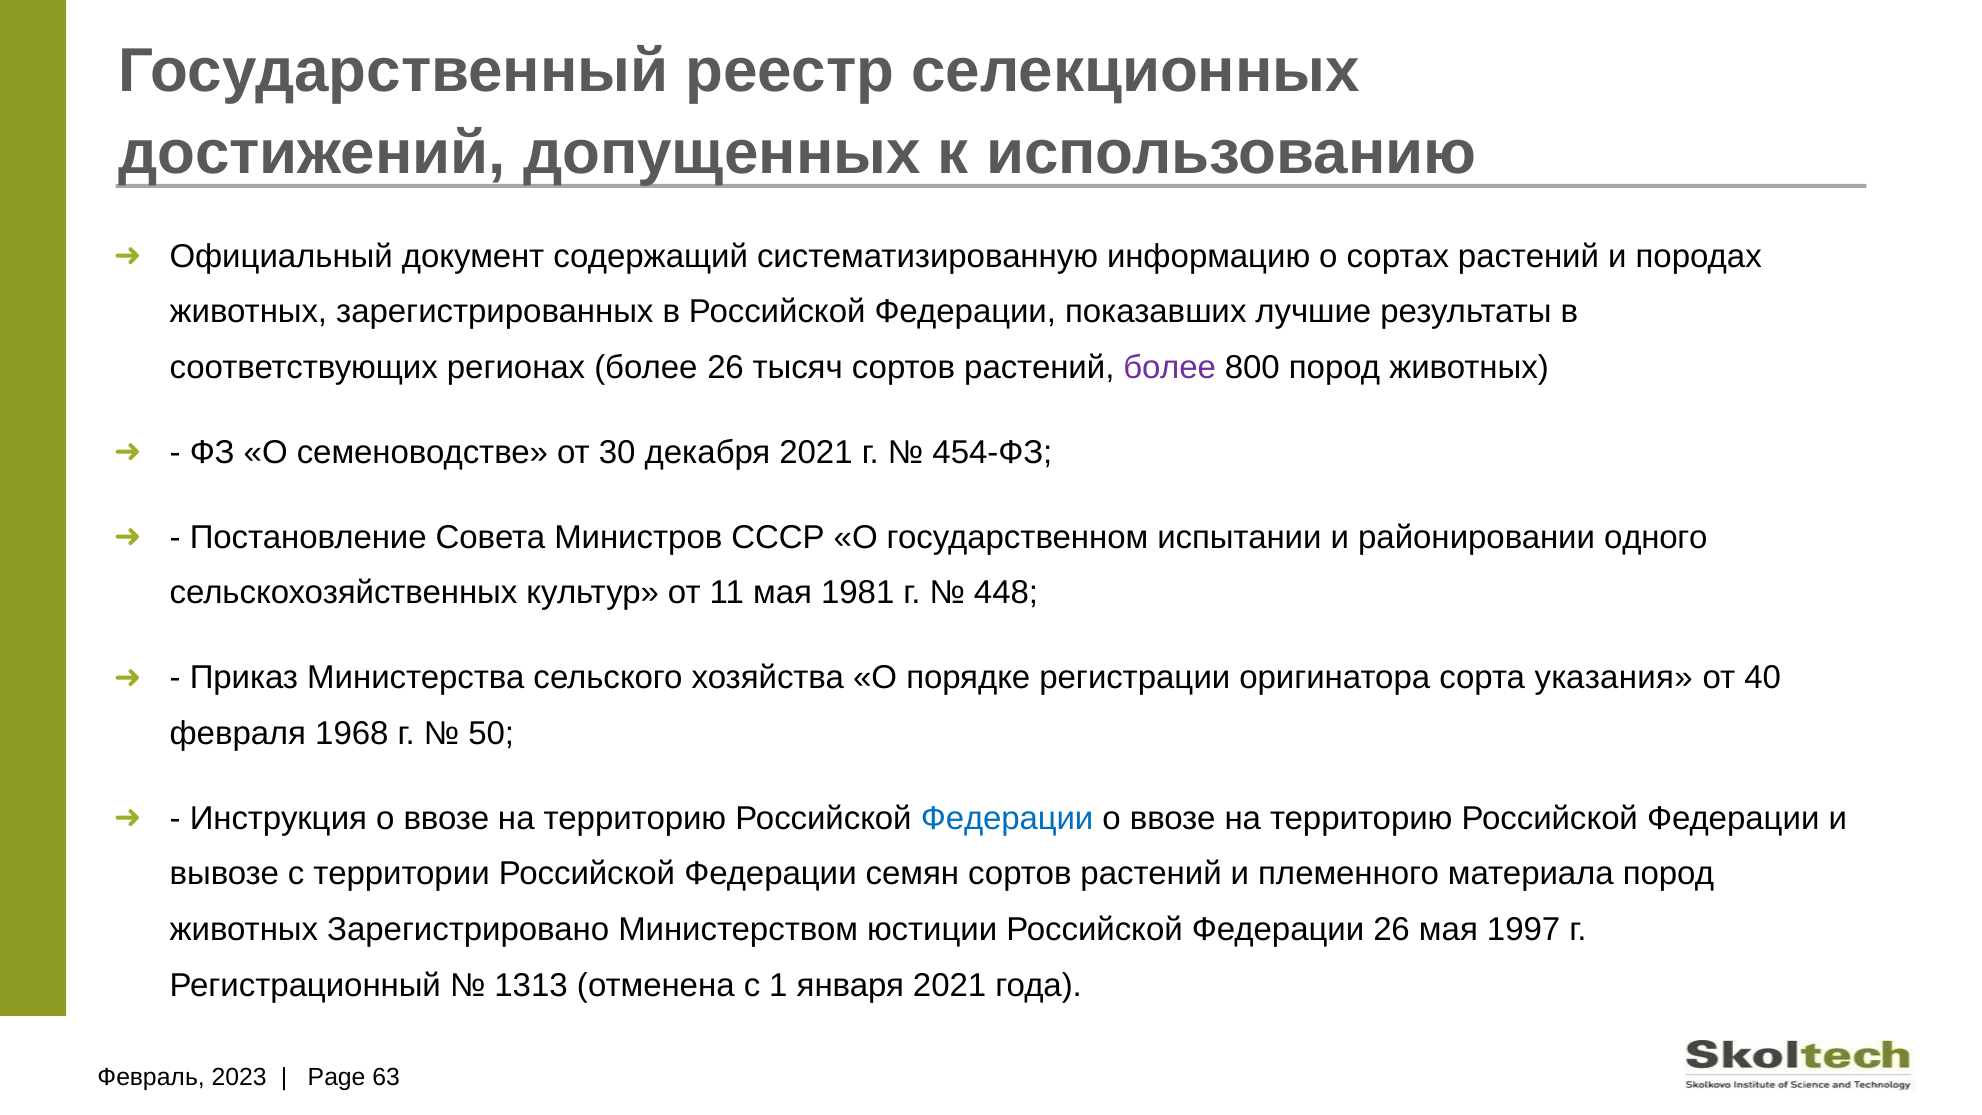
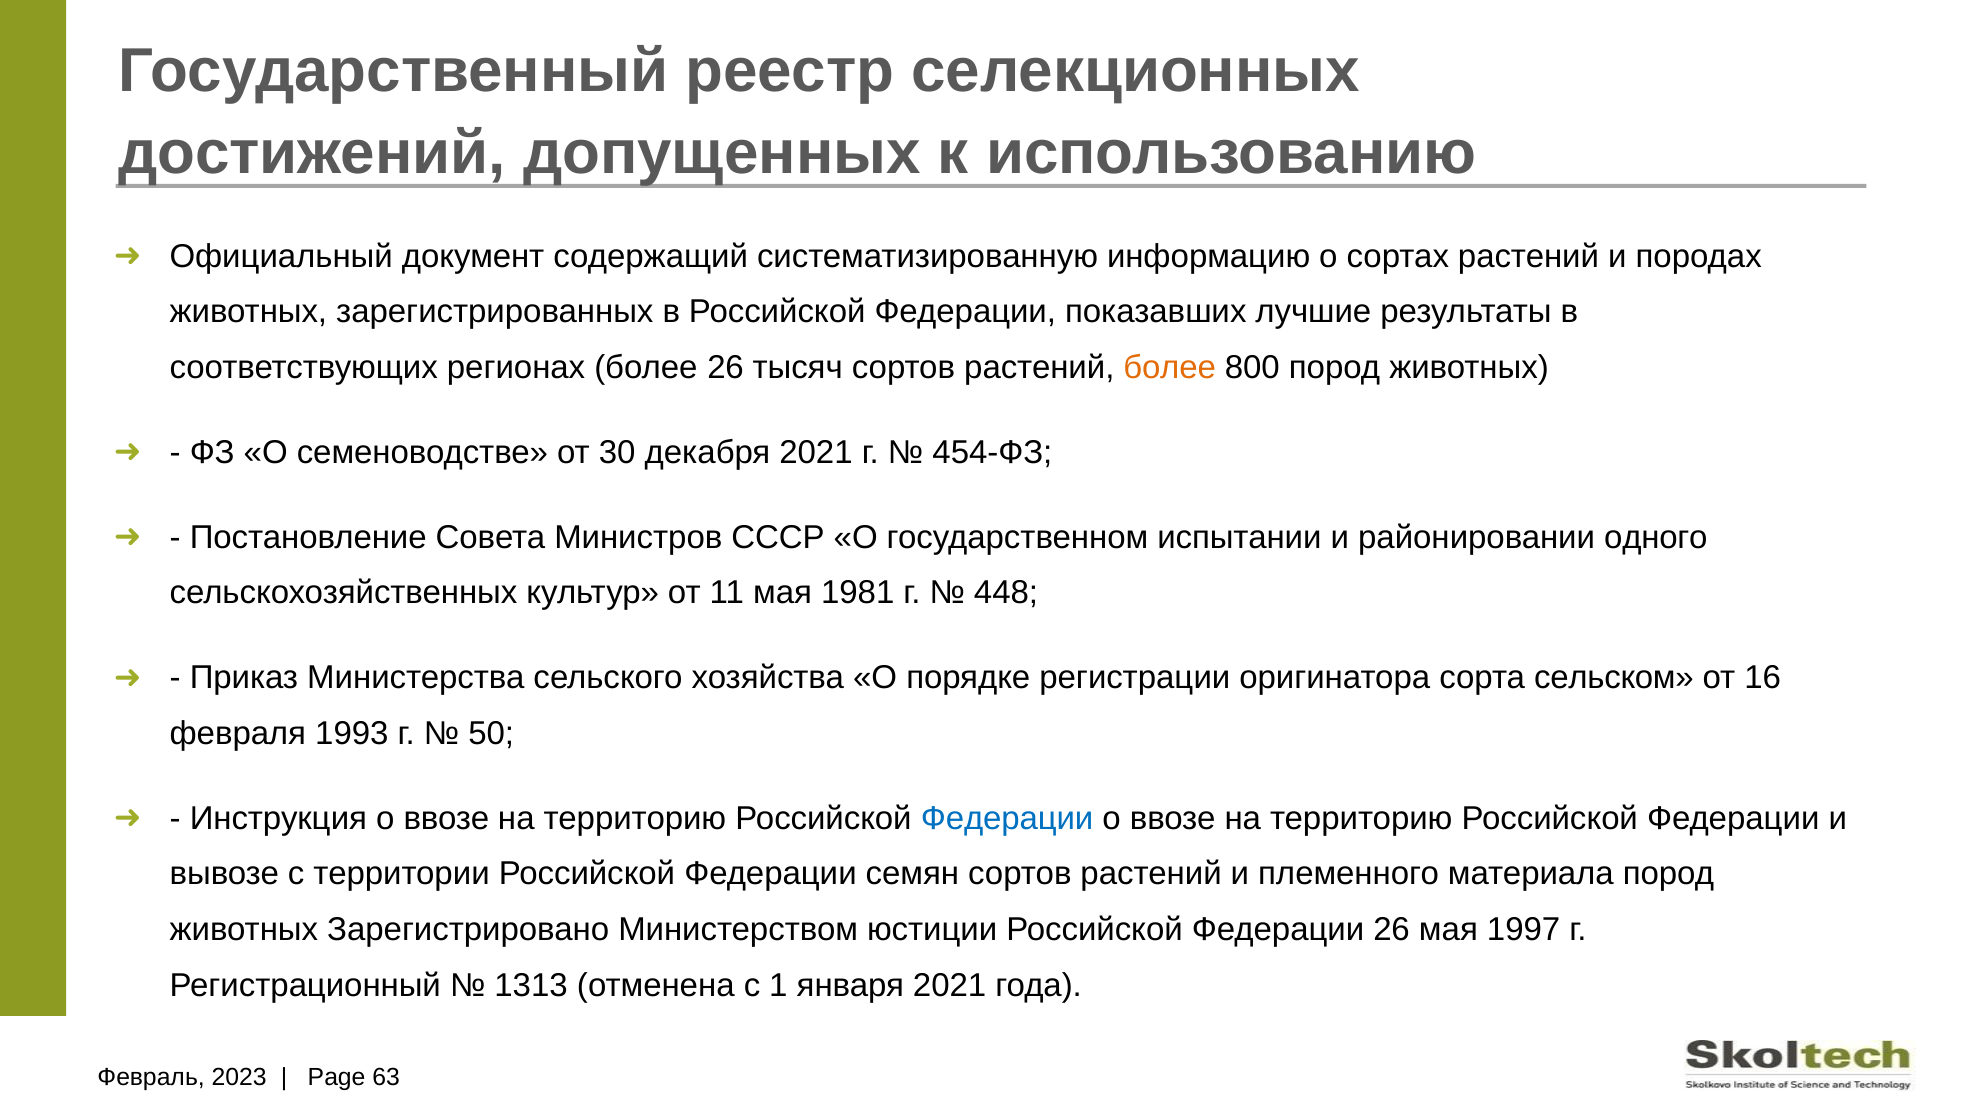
более colour: purple -> orange (1170, 368)
указания: указания -> сельском (1614, 678)
40: 40 -> 16 (1763, 678)
1968: 1968 -> 1993 (352, 733)
